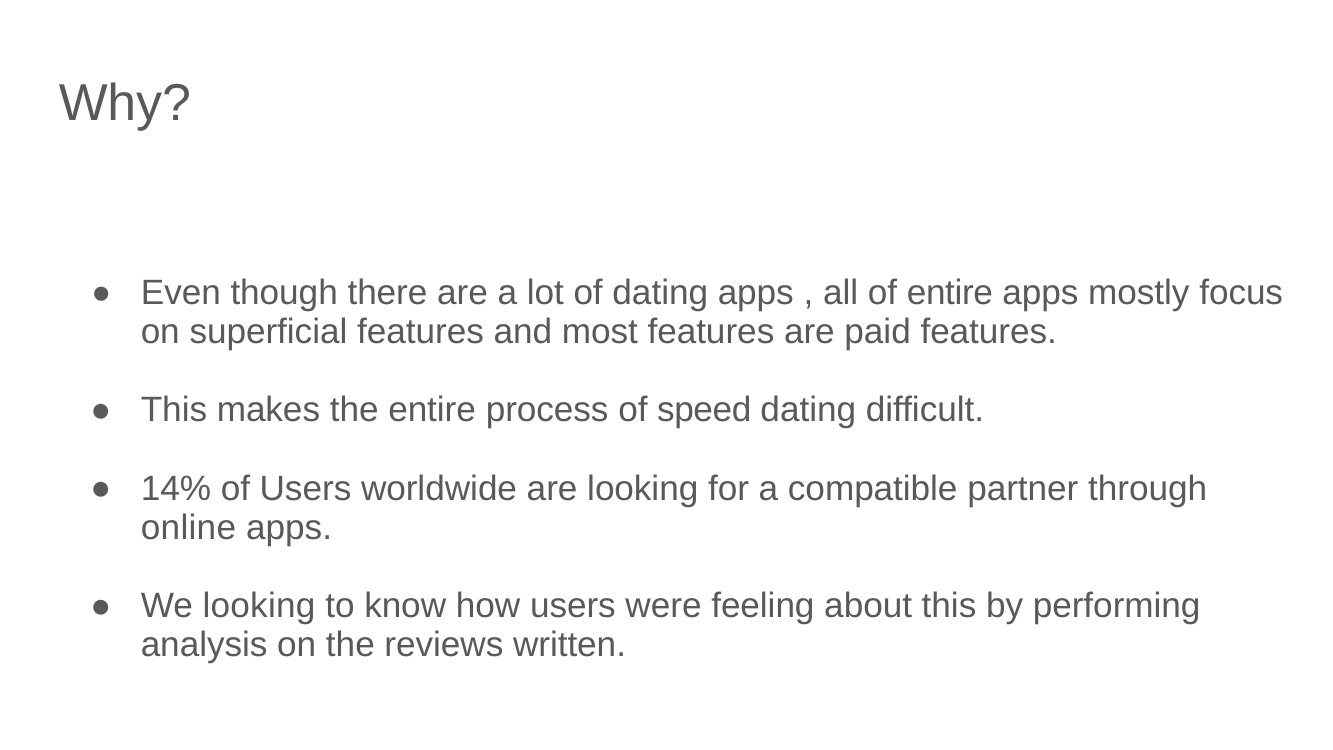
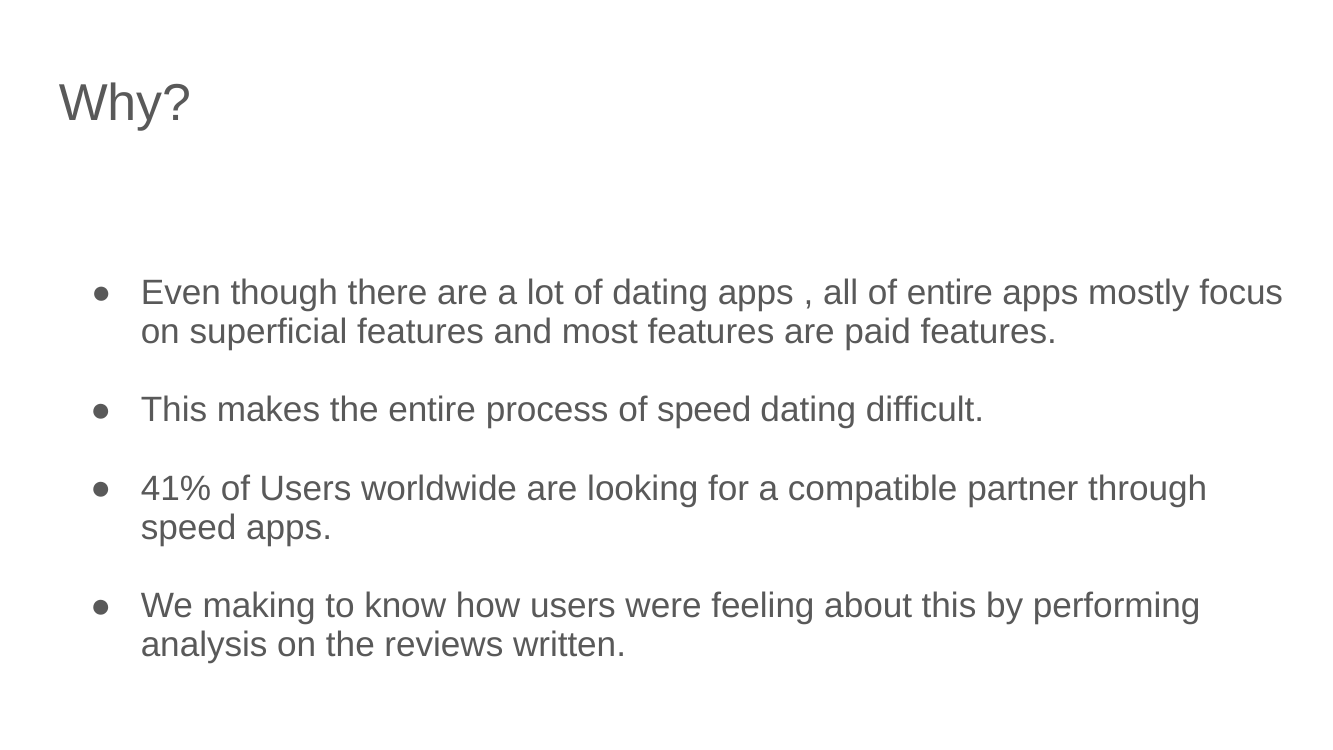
14%: 14% -> 41% (176, 488)
online: online -> speed (189, 527)
We looking: looking -> making (259, 606)
